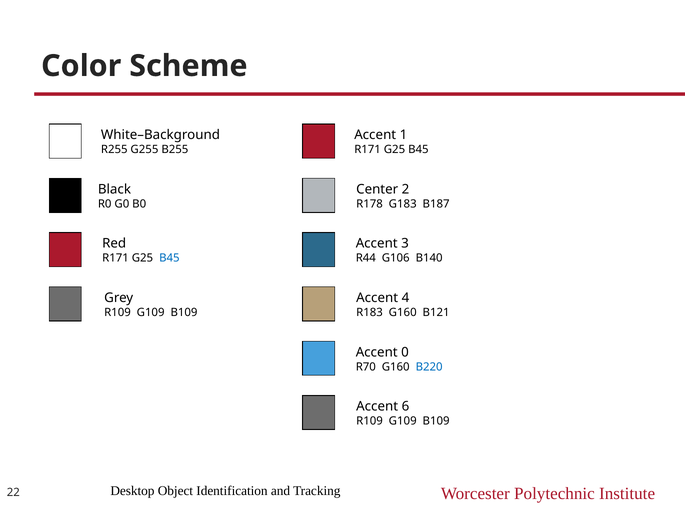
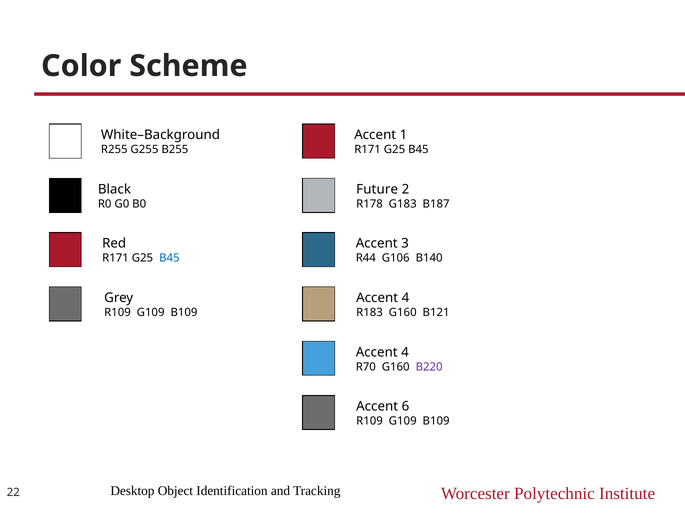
Center: Center -> Future (377, 190)
0: 0 -> 4 (405, 353)
B220 colour: blue -> purple (429, 367)
